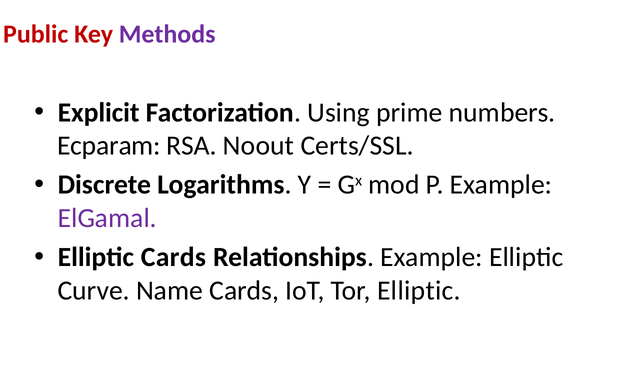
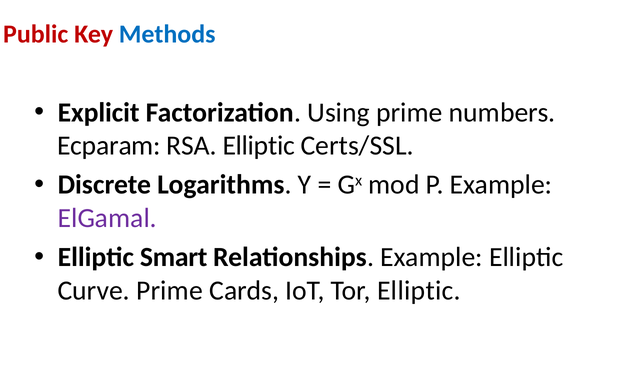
Methods colour: purple -> blue (167, 34)
RSA Noout: Noout -> Elliptic (259, 146)
Elliptic Cards: Cards -> Smart (174, 258)
Curve Name: Name -> Prime (170, 291)
